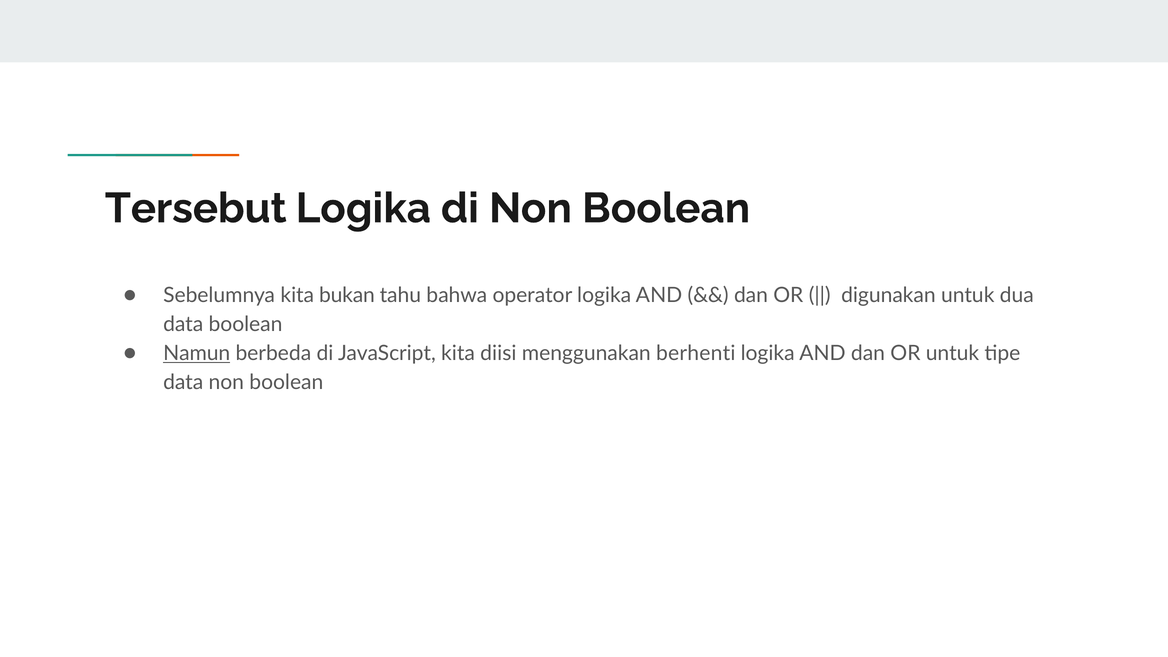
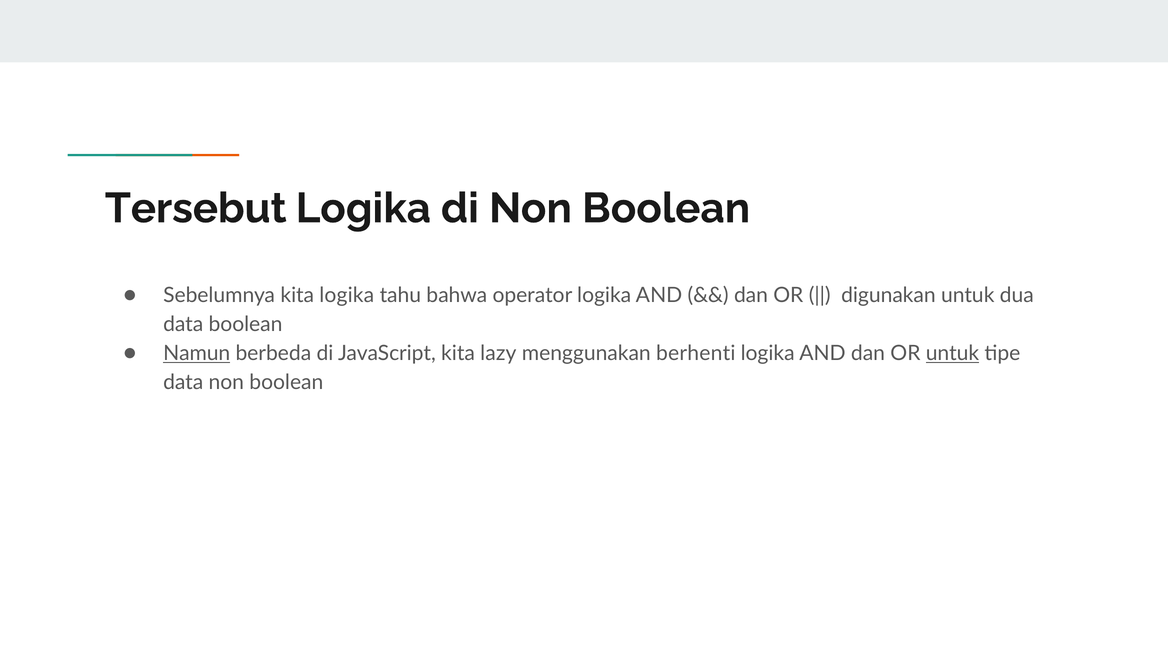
kita bukan: bukan -> logika (347, 295)
diisi: diisi -> lazy (498, 353)
untuk underline: none -> present (952, 353)
